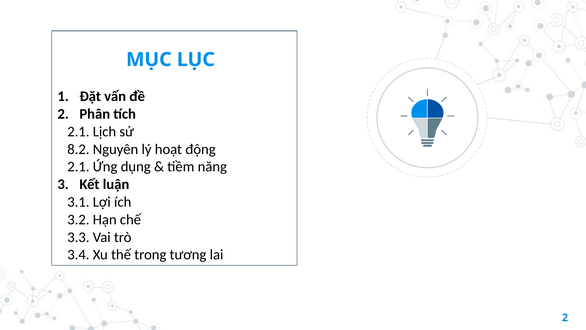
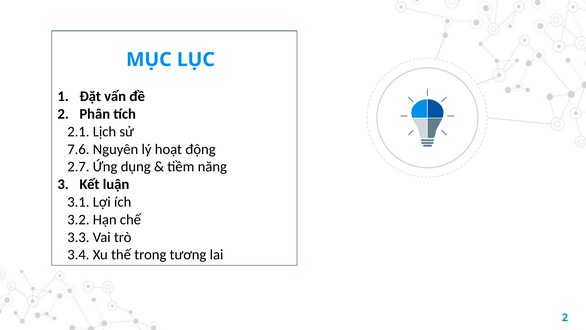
8.2: 8.2 -> 7.6 (78, 149)
2.1: 2.1 -> 2.7 (78, 167)
